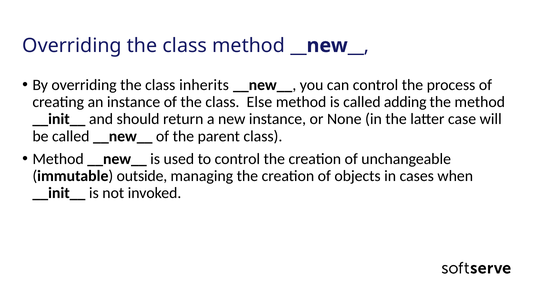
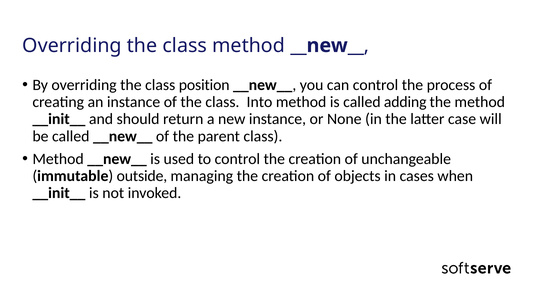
inherits: inherits -> position (204, 85)
Else: Else -> Into (259, 102)
